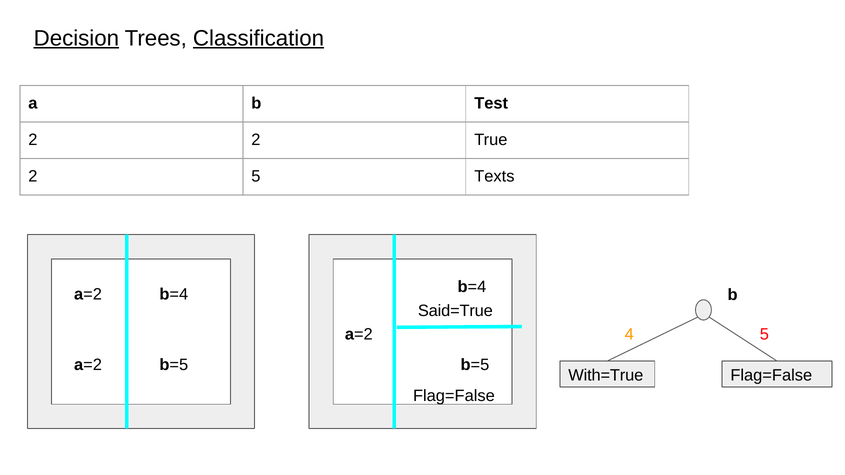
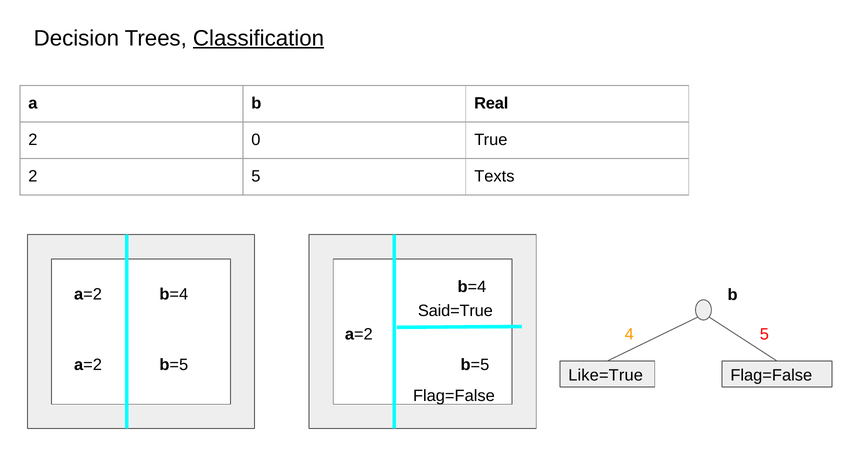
Decision underline: present -> none (76, 38)
Test: Test -> Real (491, 103)
2 2: 2 -> 0 (256, 140)
With=True: With=True -> Like=True (606, 375)
